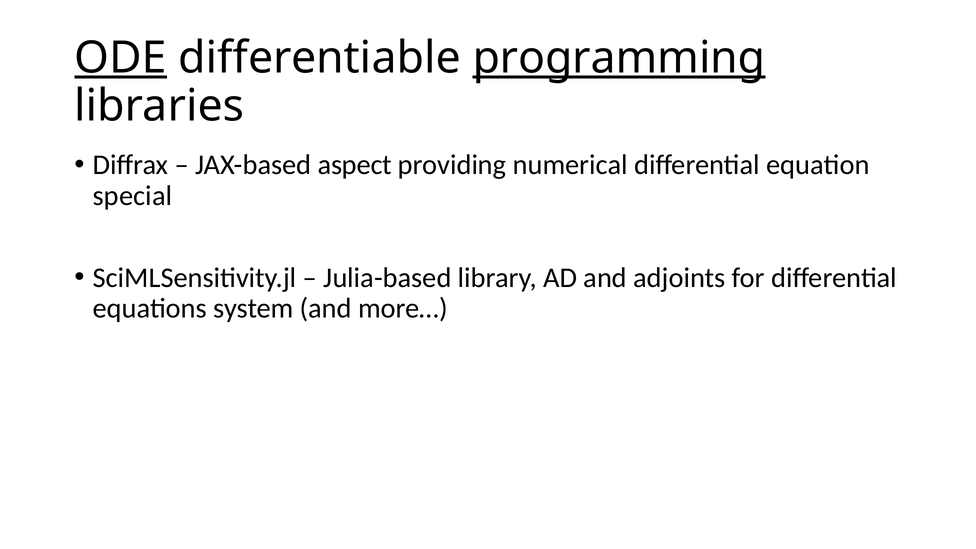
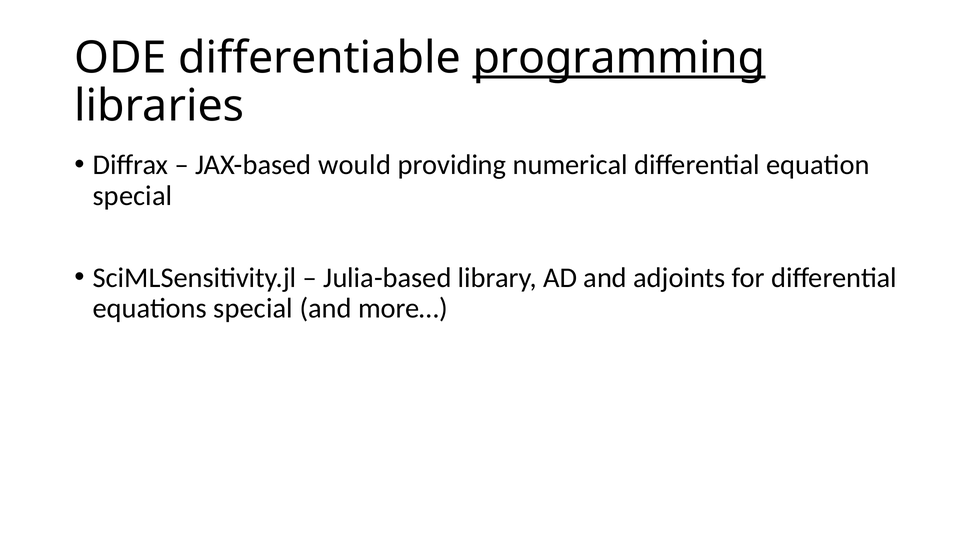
ODE underline: present -> none (121, 58)
aspect: aspect -> would (355, 165)
equations system: system -> special (253, 308)
